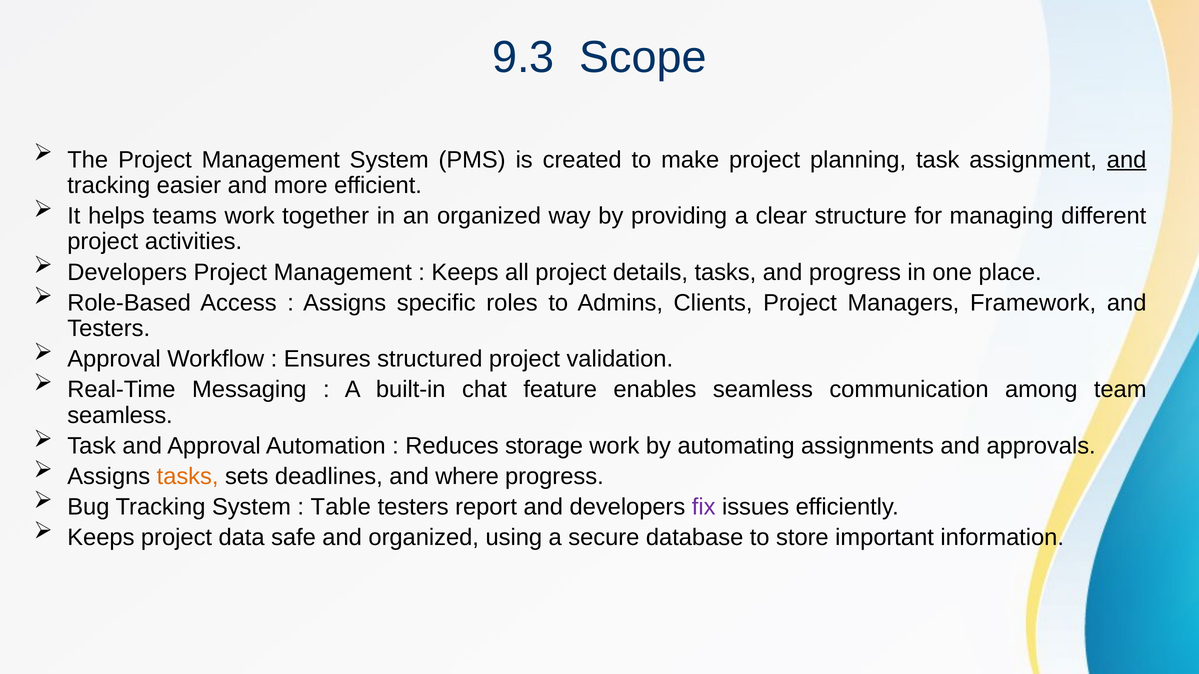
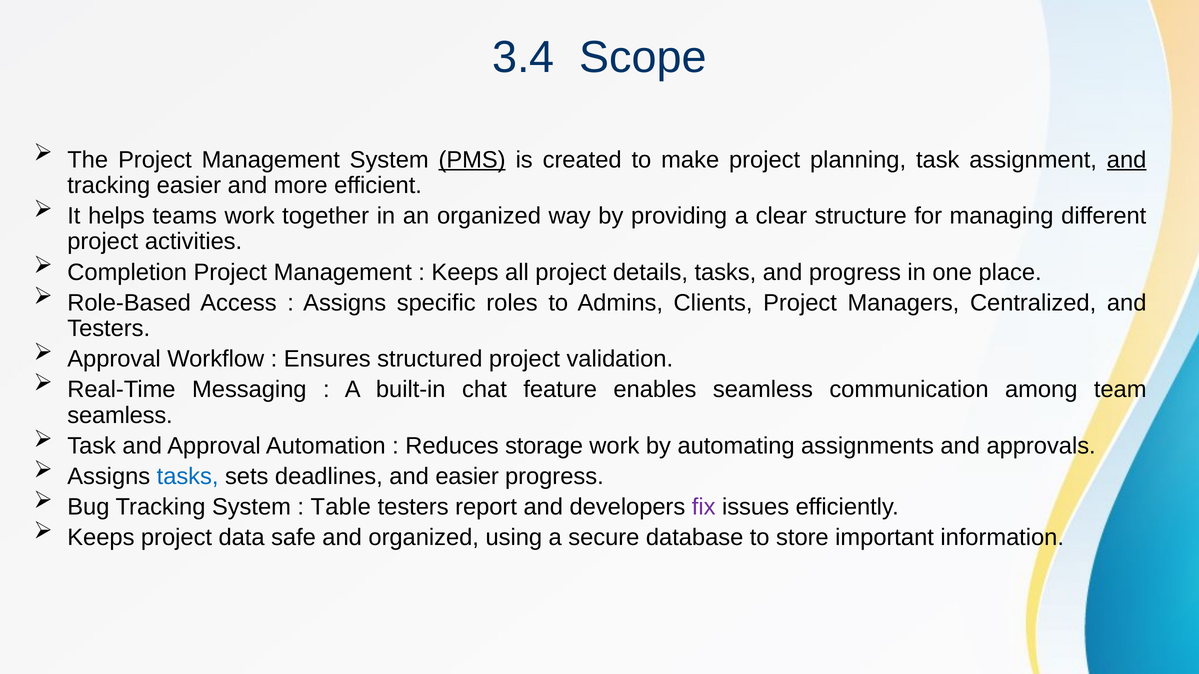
9.3: 9.3 -> 3.4 (523, 57)
PMS underline: none -> present (472, 160)
Developers: Developers -> Completion (127, 272)
Framework: Framework -> Centralized (1033, 303)
tasks colour: orange -> blue (188, 477)
and where: where -> easier (467, 477)
